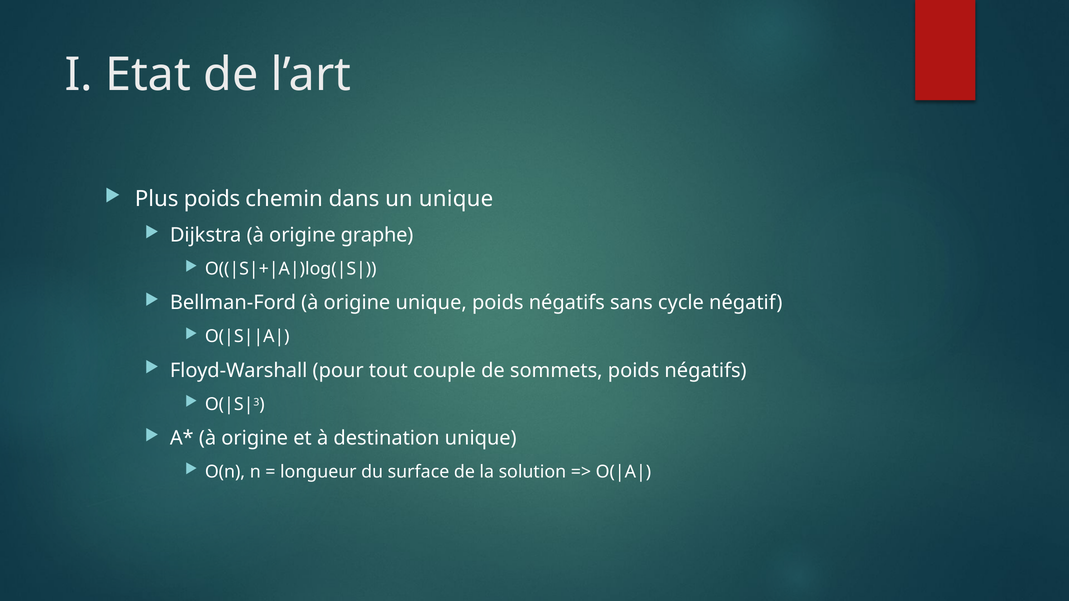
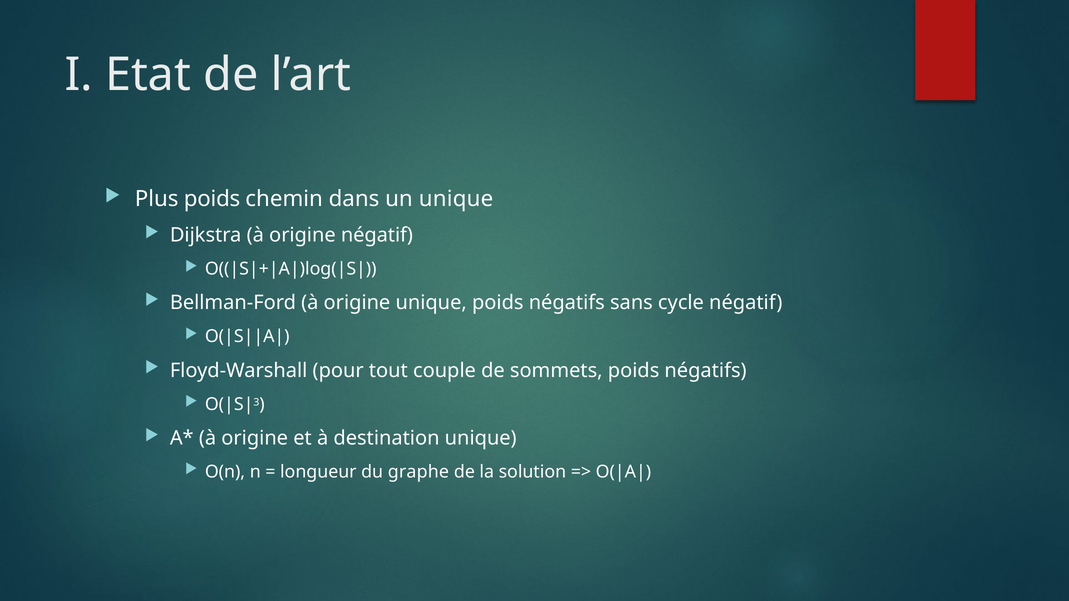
origine graphe: graphe -> négatif (377, 235)
surface: surface -> graphe (418, 472)
